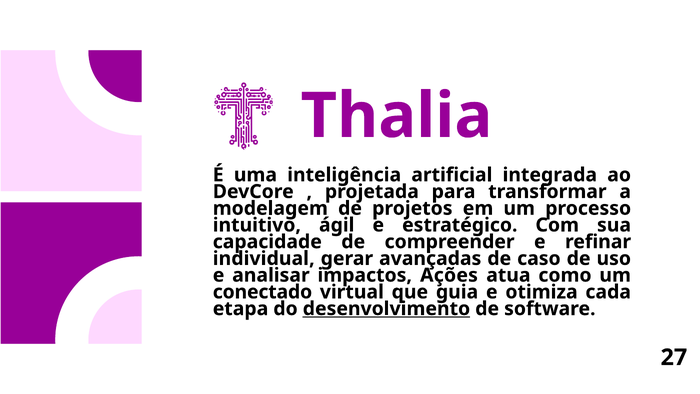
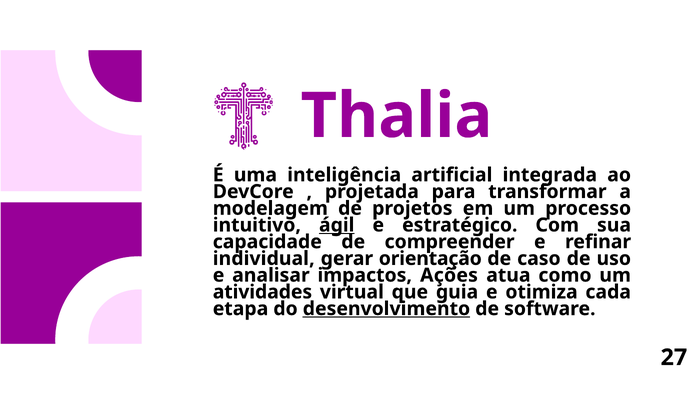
ágil underline: none -> present (337, 225)
avançadas: avançadas -> orientação (430, 258)
conectado: conectado -> atividades (262, 292)
